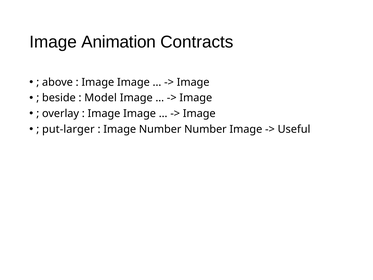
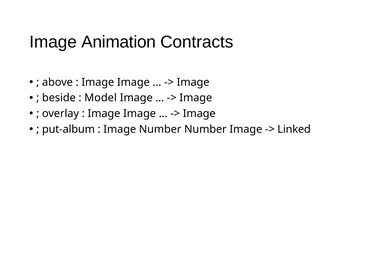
put-larger: put-larger -> put-album (68, 129)
Useful: Useful -> Linked (294, 129)
